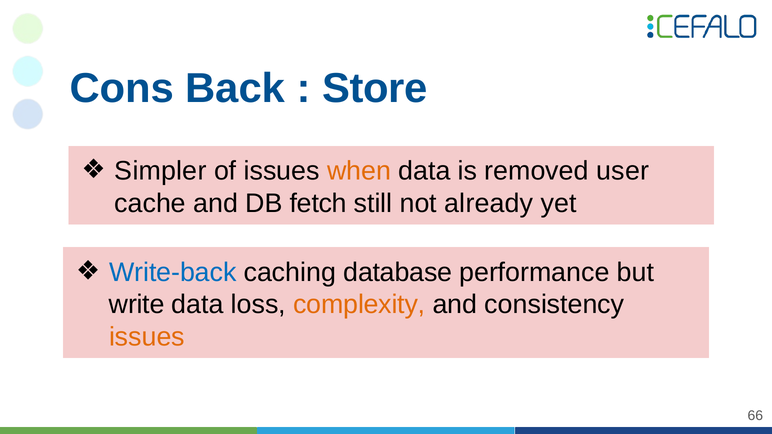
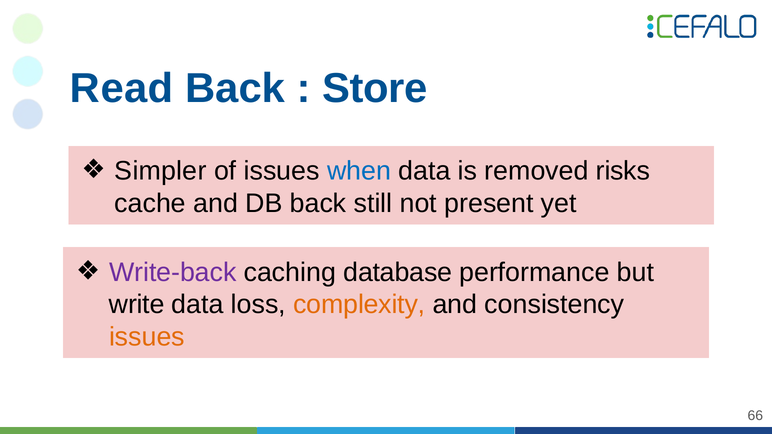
Cons: Cons -> Read (122, 88)
when colour: orange -> blue (359, 171)
user: user -> risks (623, 171)
DB fetch: fetch -> back (318, 203)
already: already -> present (489, 203)
Write-back colour: blue -> purple (173, 273)
